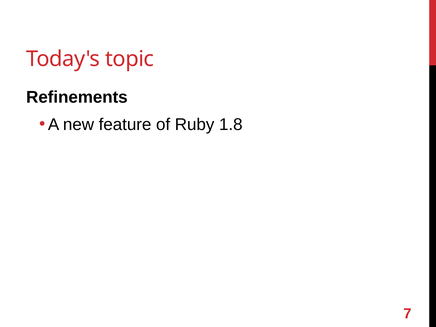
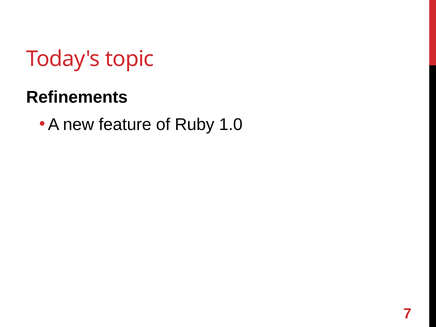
1.8: 1.8 -> 1.0 (231, 124)
